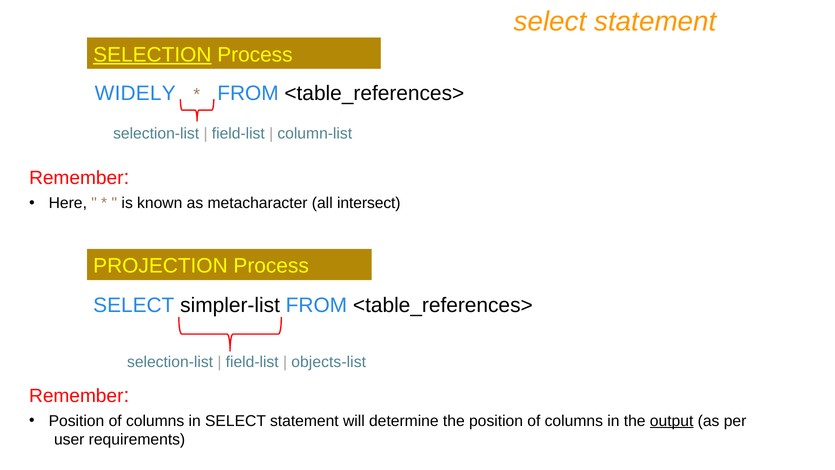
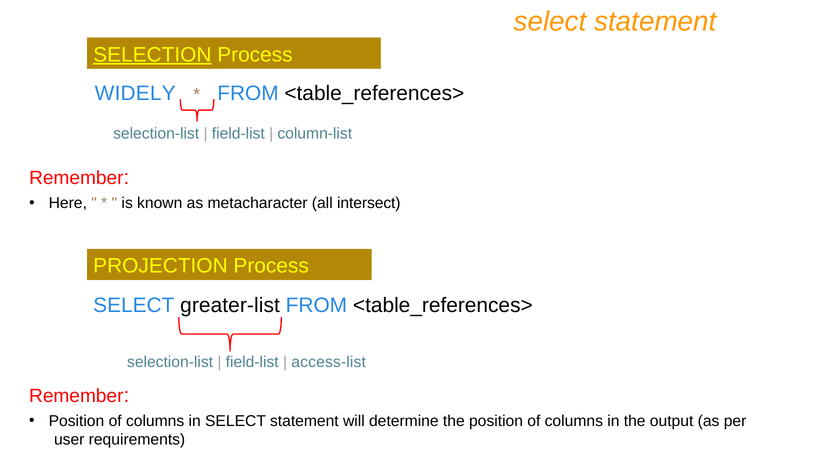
simpler-list: simpler-list -> greater-list (230, 305)
objects-list: objects-list -> access-list (329, 362)
output underline: present -> none (672, 421)
